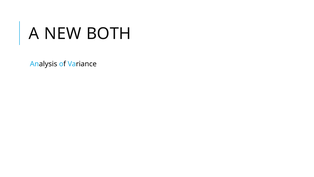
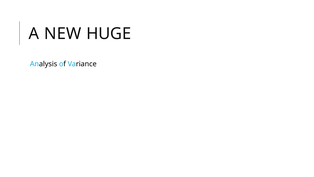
BOTH: BOTH -> HUGE (109, 34)
